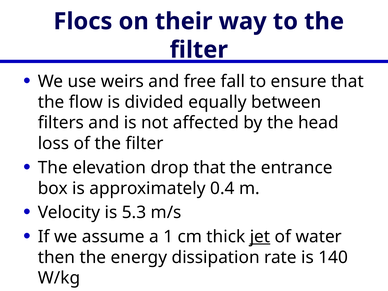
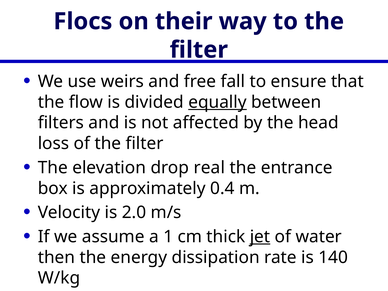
equally underline: none -> present (217, 102)
drop that: that -> real (209, 168)
5.3: 5.3 -> 2.0 (134, 212)
